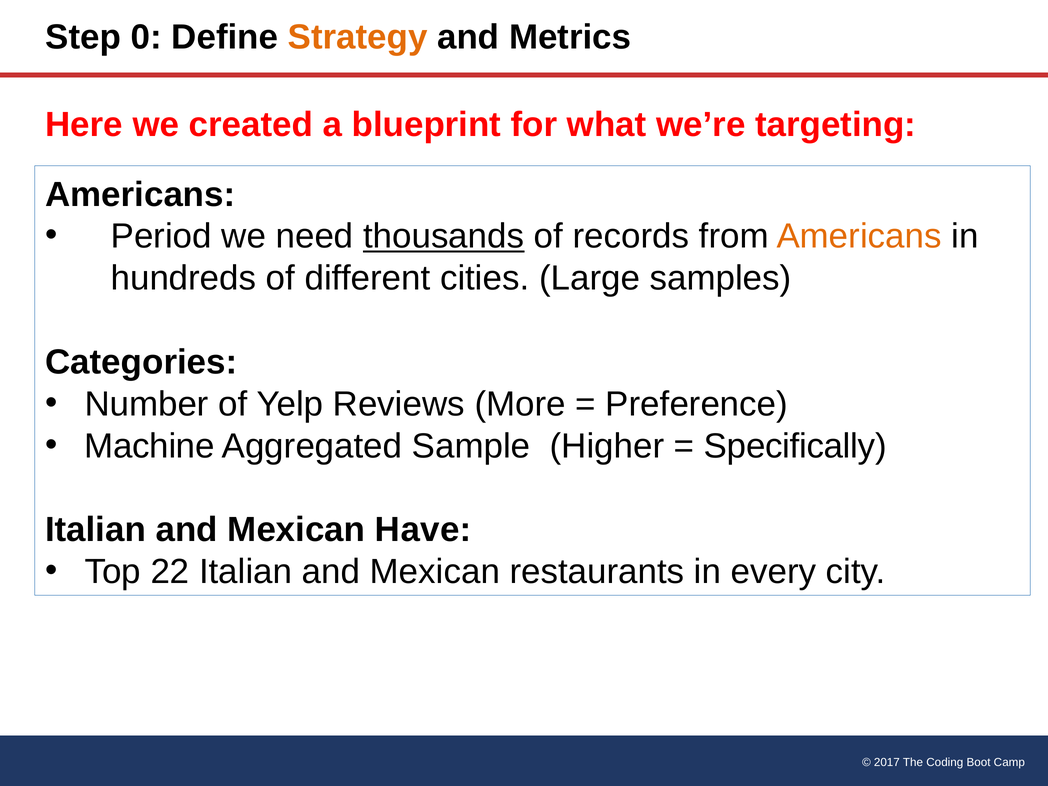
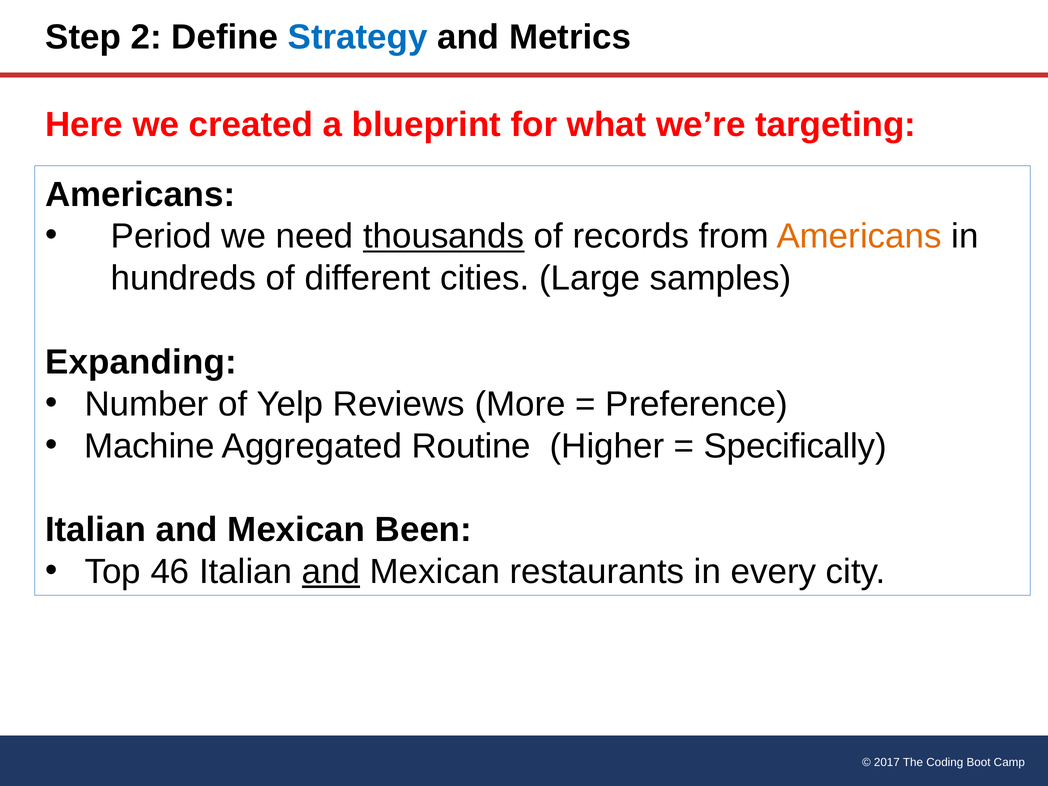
0: 0 -> 2 (146, 37)
Strategy colour: orange -> blue (358, 37)
Categories: Categories -> Expanding (141, 362)
Sample: Sample -> Routine (471, 446)
Have: Have -> Been (423, 530)
22: 22 -> 46 (170, 572)
and underline: none -> present (331, 572)
